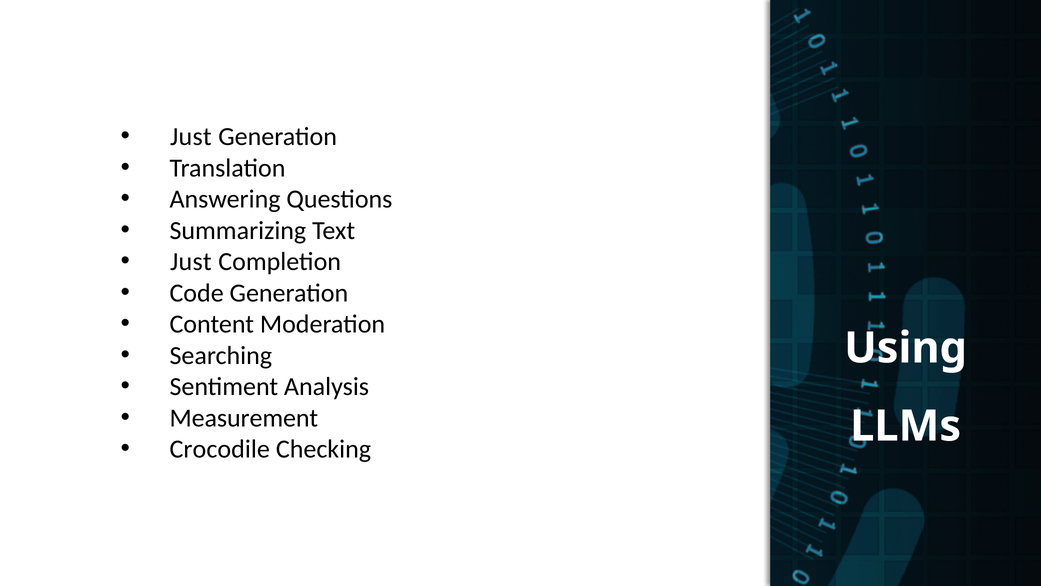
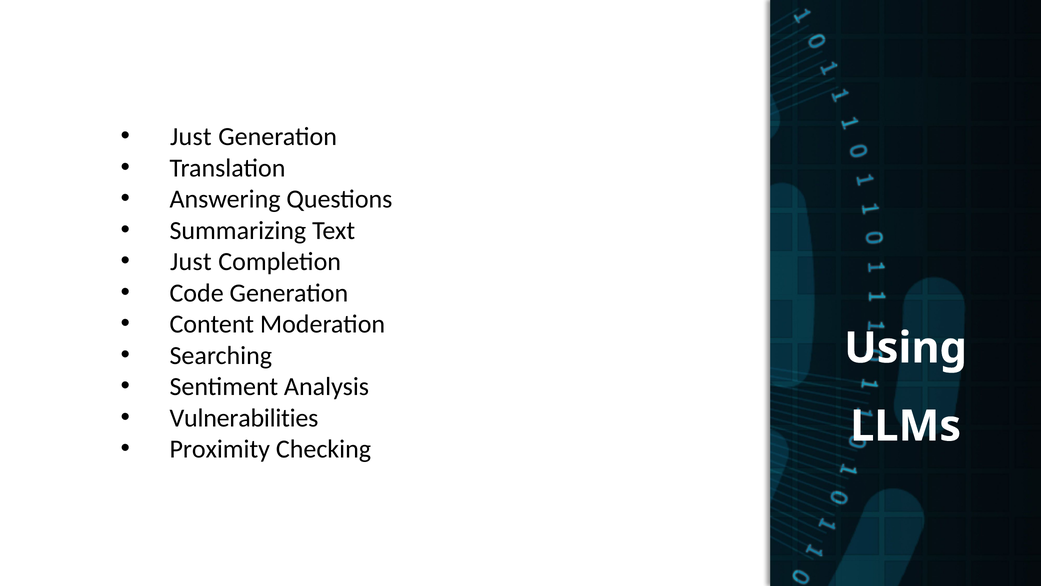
Measurement: Measurement -> Vulnerabilities (244, 418)
Crocodile: Crocodile -> Proximity (220, 449)
